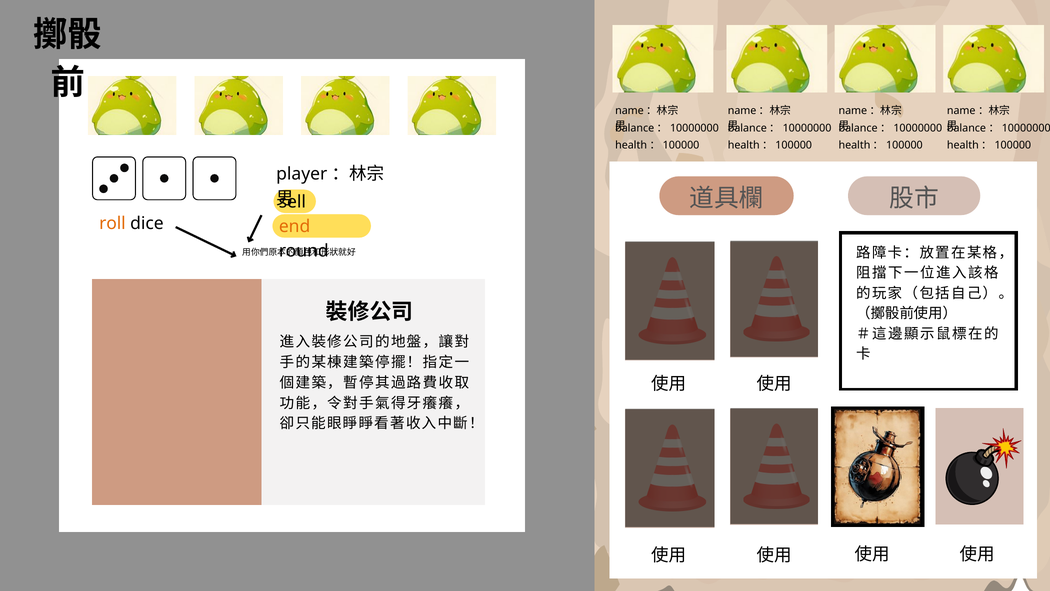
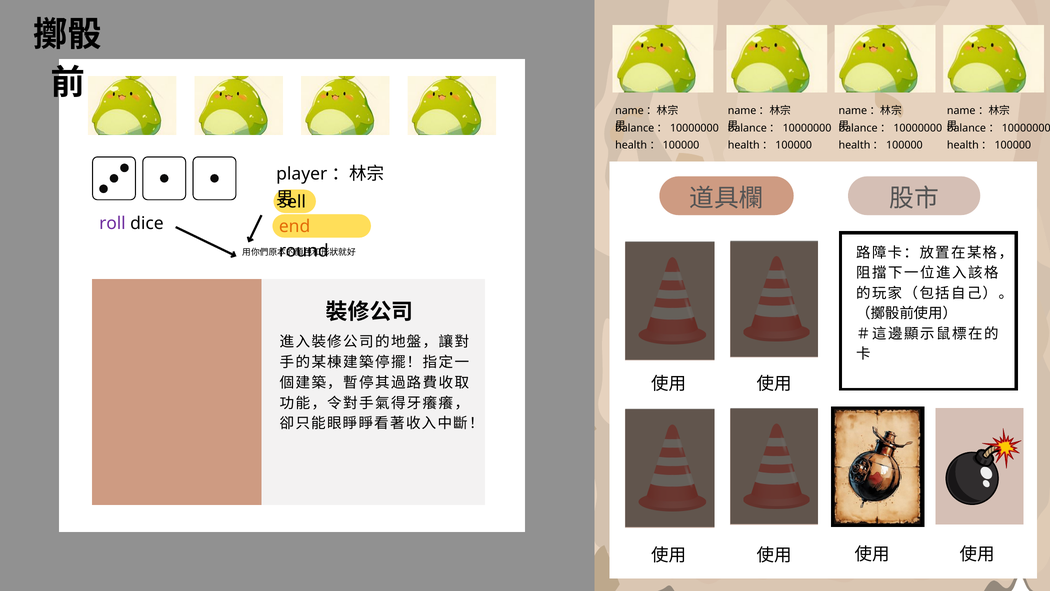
roll colour: orange -> purple (112, 223)
